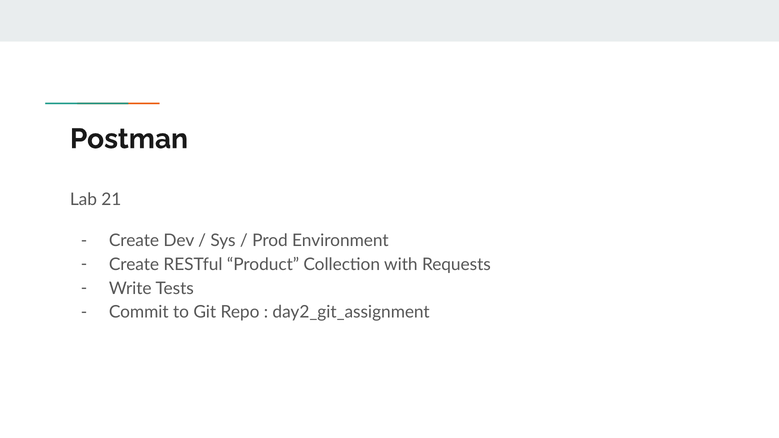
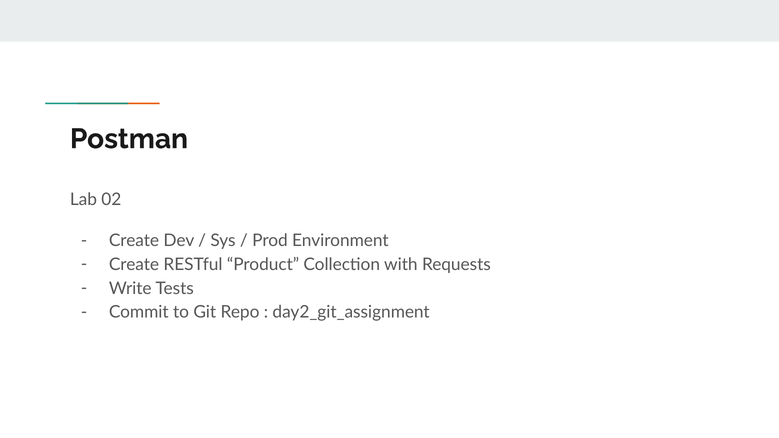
21: 21 -> 02 (111, 200)
